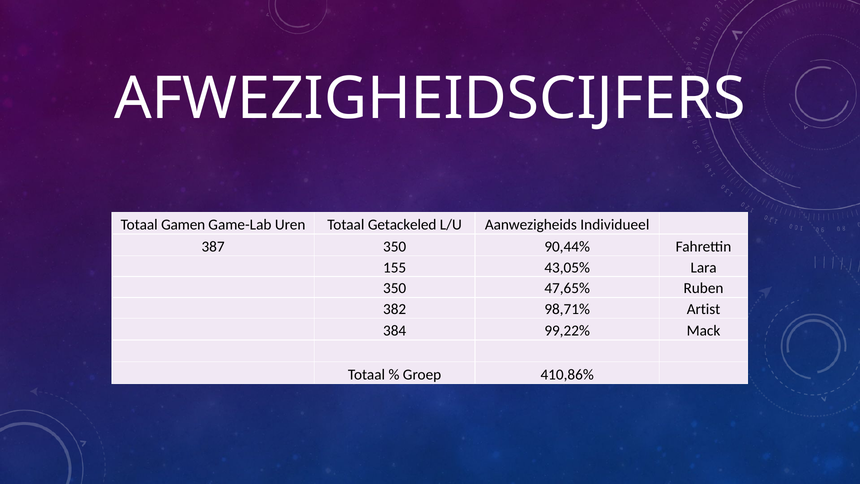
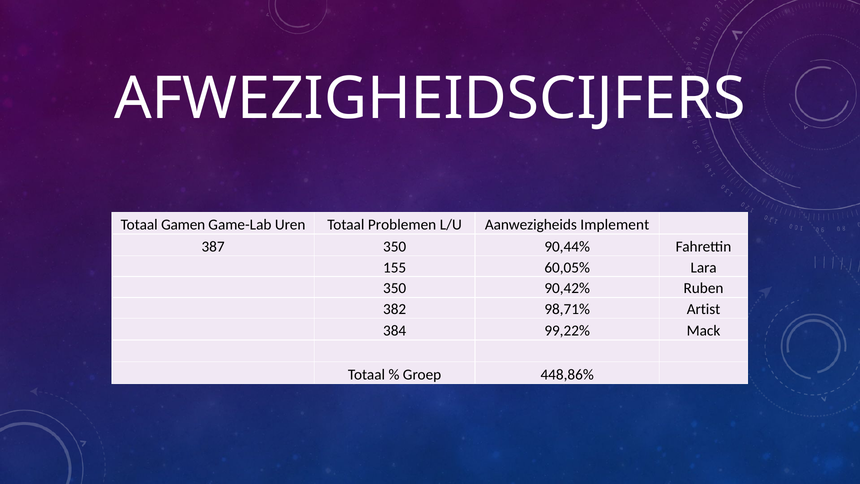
Getackeled: Getackeled -> Problemen (402, 225)
Individueel: Individueel -> Implement (615, 225)
43,05%: 43,05% -> 60,05% (567, 267)
47,65%: 47,65% -> 90,42% (567, 288)
410,86%: 410,86% -> 448,86% (567, 374)
